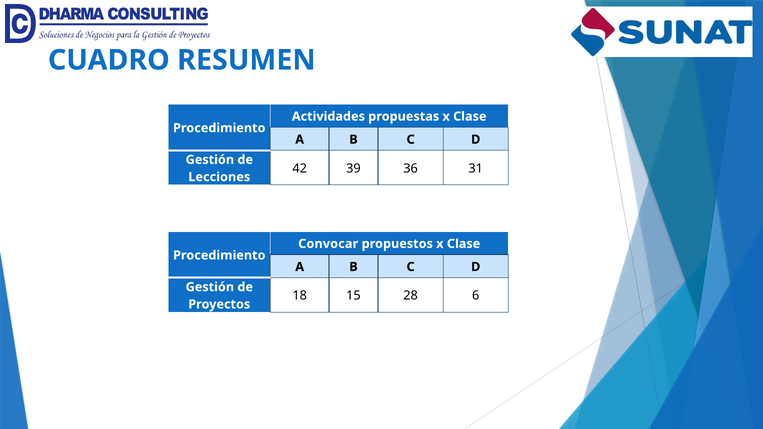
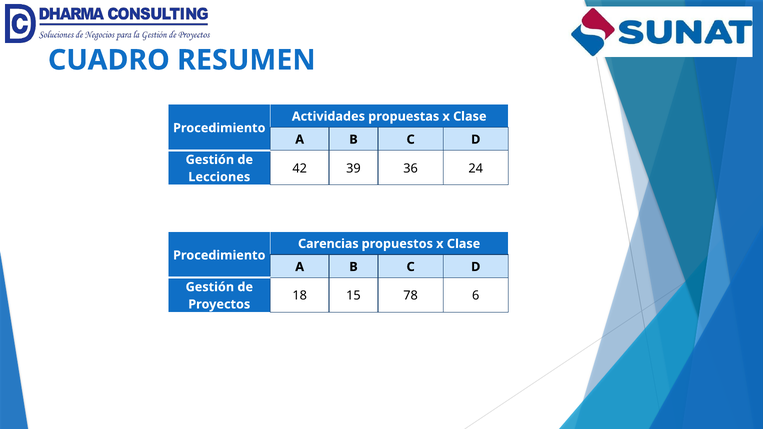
31: 31 -> 24 (476, 168)
Convocar: Convocar -> Carencias (328, 244)
28: 28 -> 78 (411, 296)
